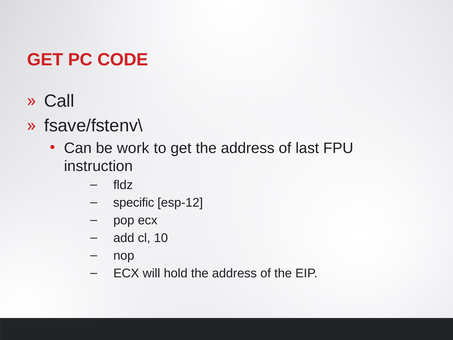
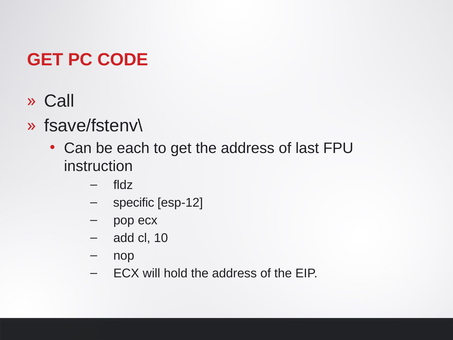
work: work -> each (133, 148)
